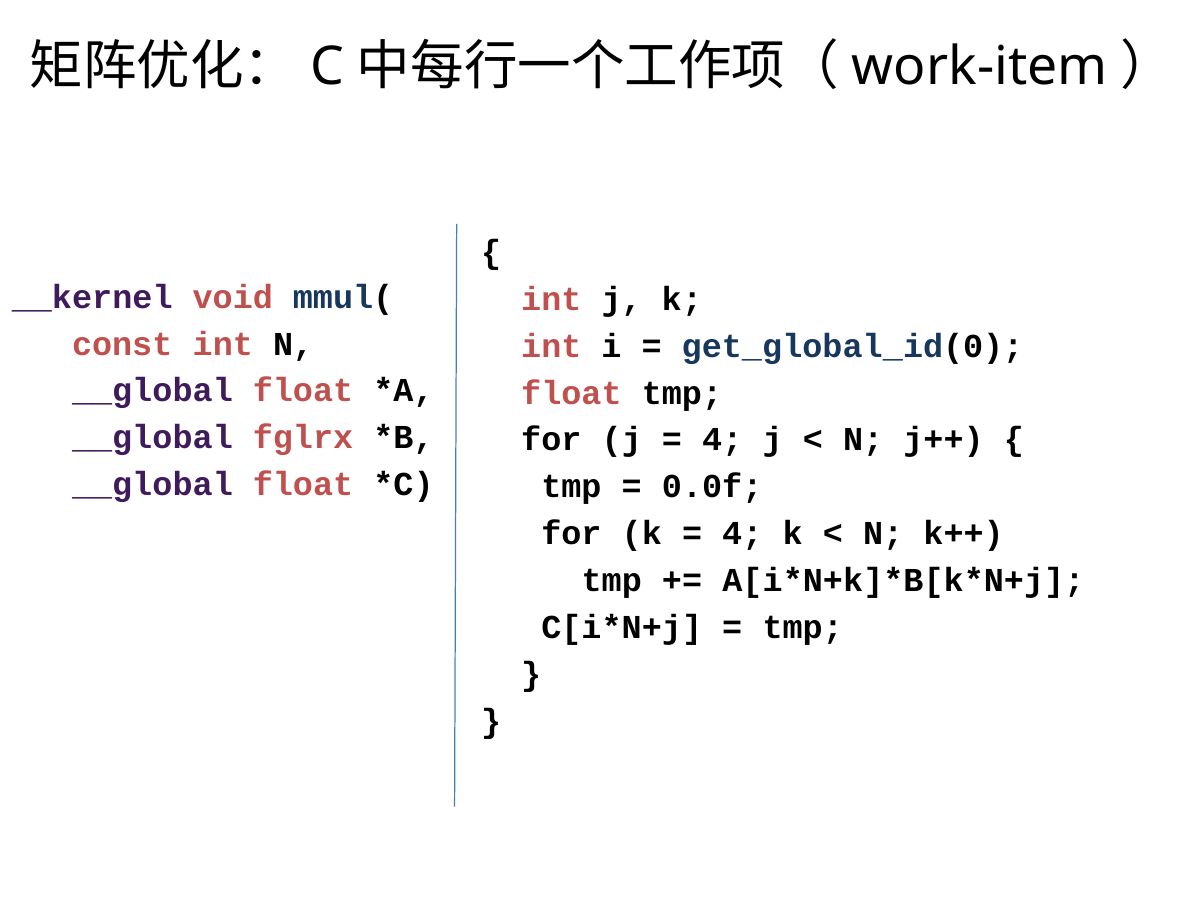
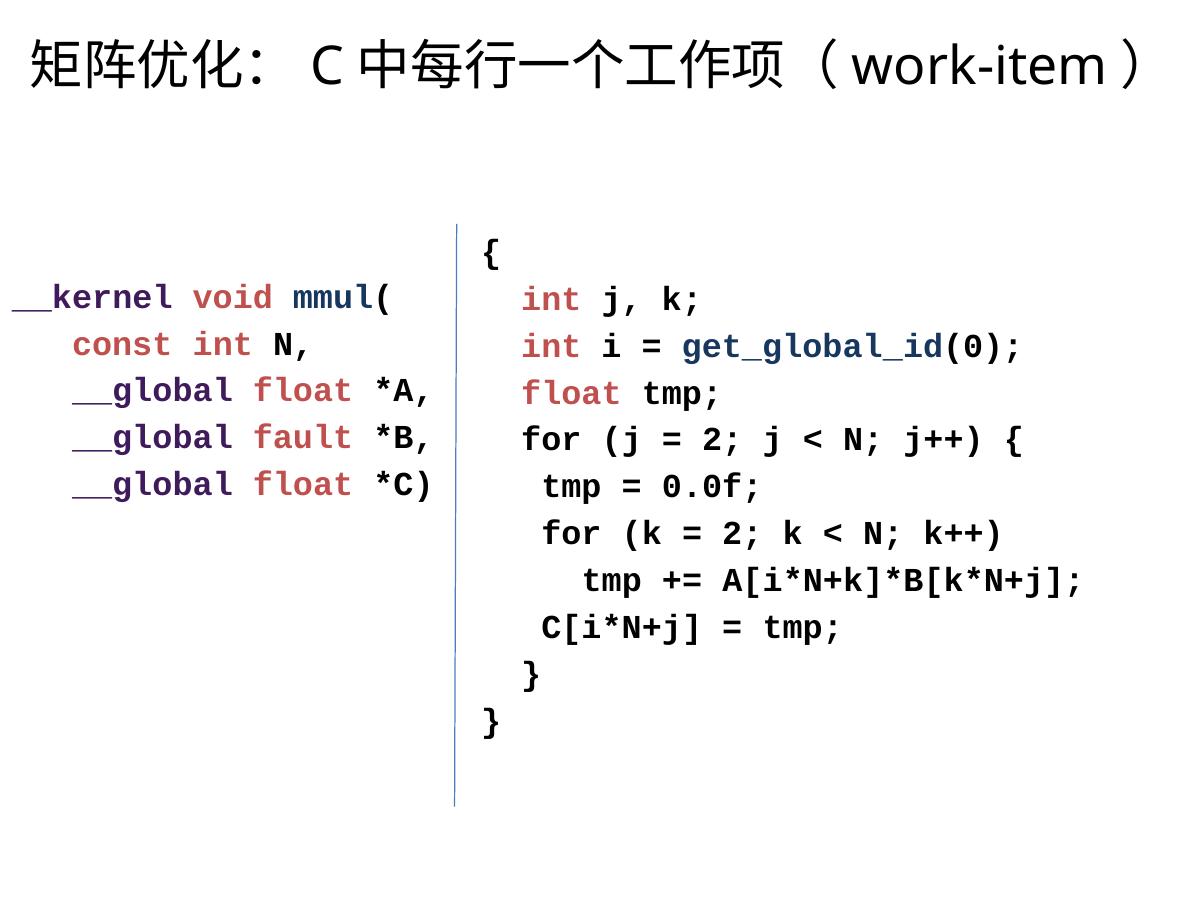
fglrx: fglrx -> fault (303, 438)
4: 4 -> 2 (722, 440)
4: 4 -> 2 (742, 534)
